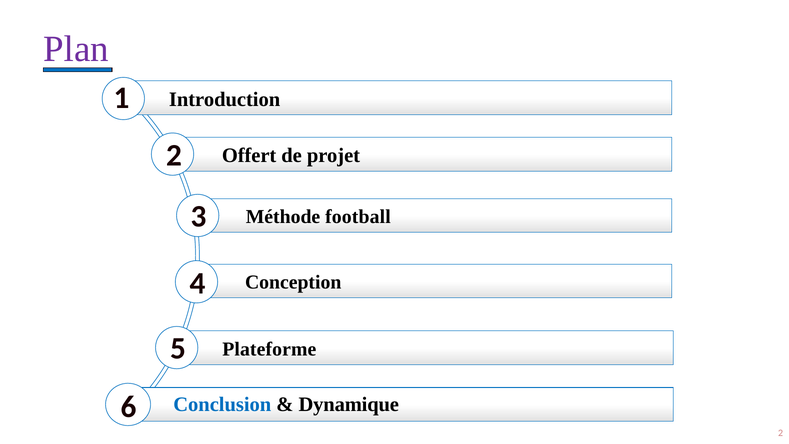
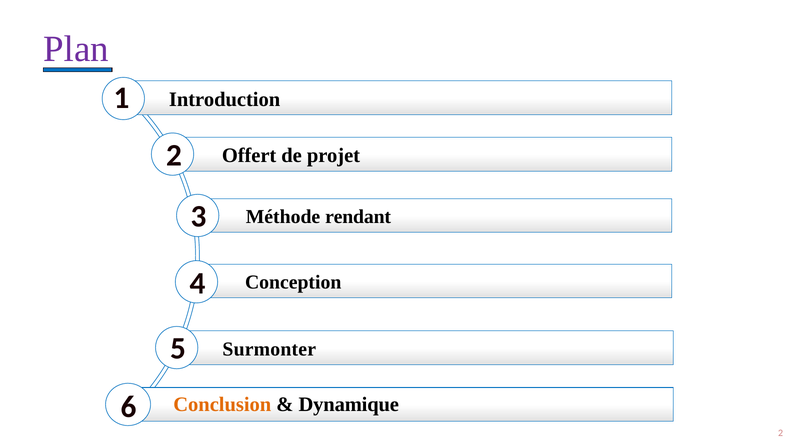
football: football -> rendant (358, 217)
Plateforme: Plateforme -> Surmonter (269, 349)
Conclusion colour: blue -> orange (222, 404)
